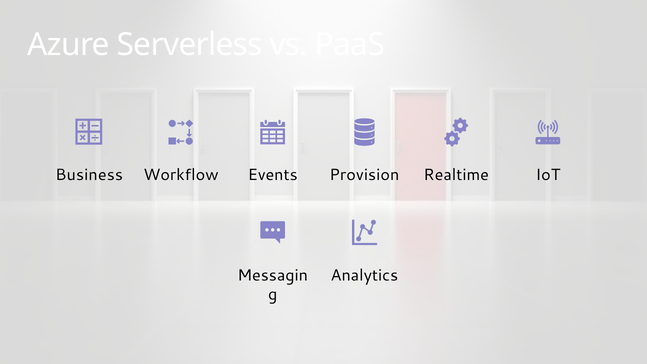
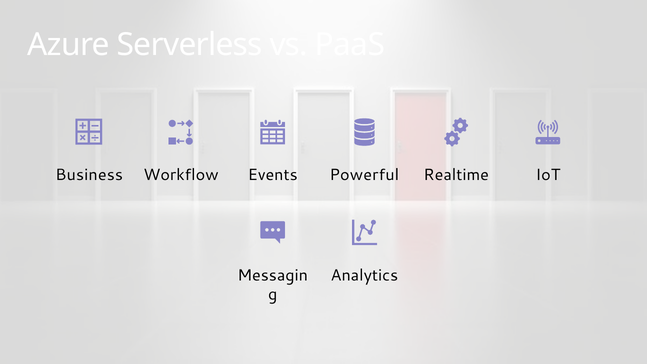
Provision: Provision -> Powerful (364, 175)
